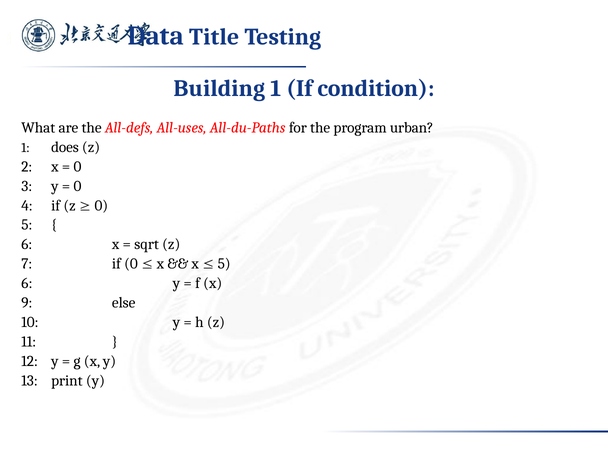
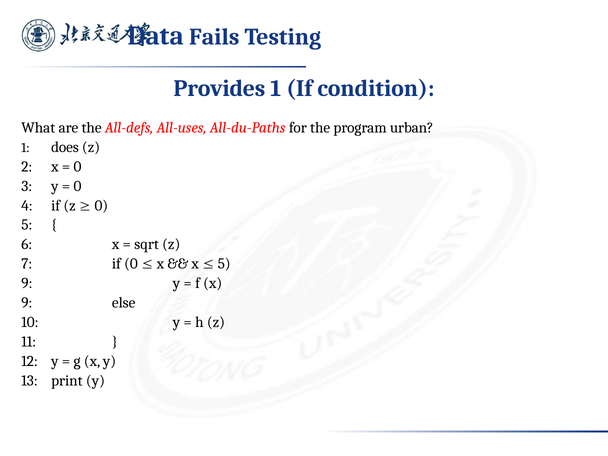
Title: Title -> Fails (214, 37)
Building: Building -> Provides (219, 89)
6: 6 -> 9 (27, 283)
